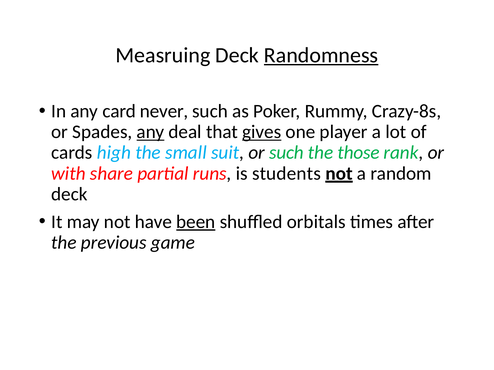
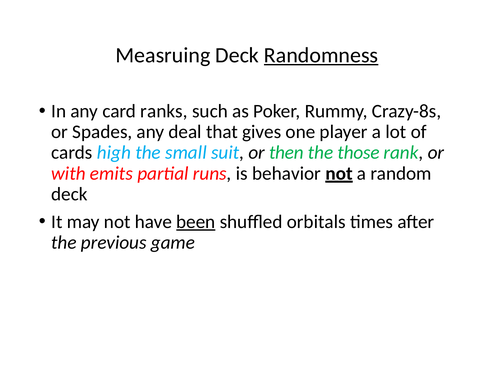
never: never -> ranks (164, 111)
any underline: present -> none (150, 132)
gives underline: present -> none (262, 132)
or such: such -> then (286, 153)
share: share -> emits (111, 174)
students: students -> behavior (287, 174)
